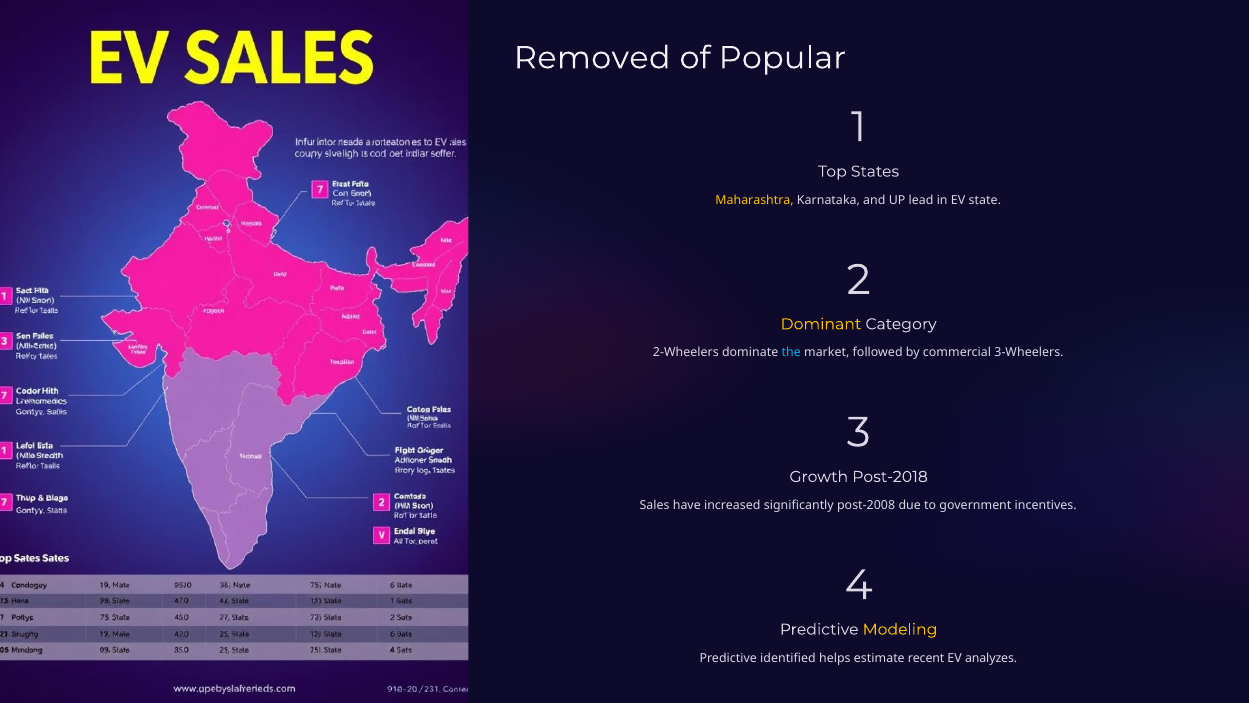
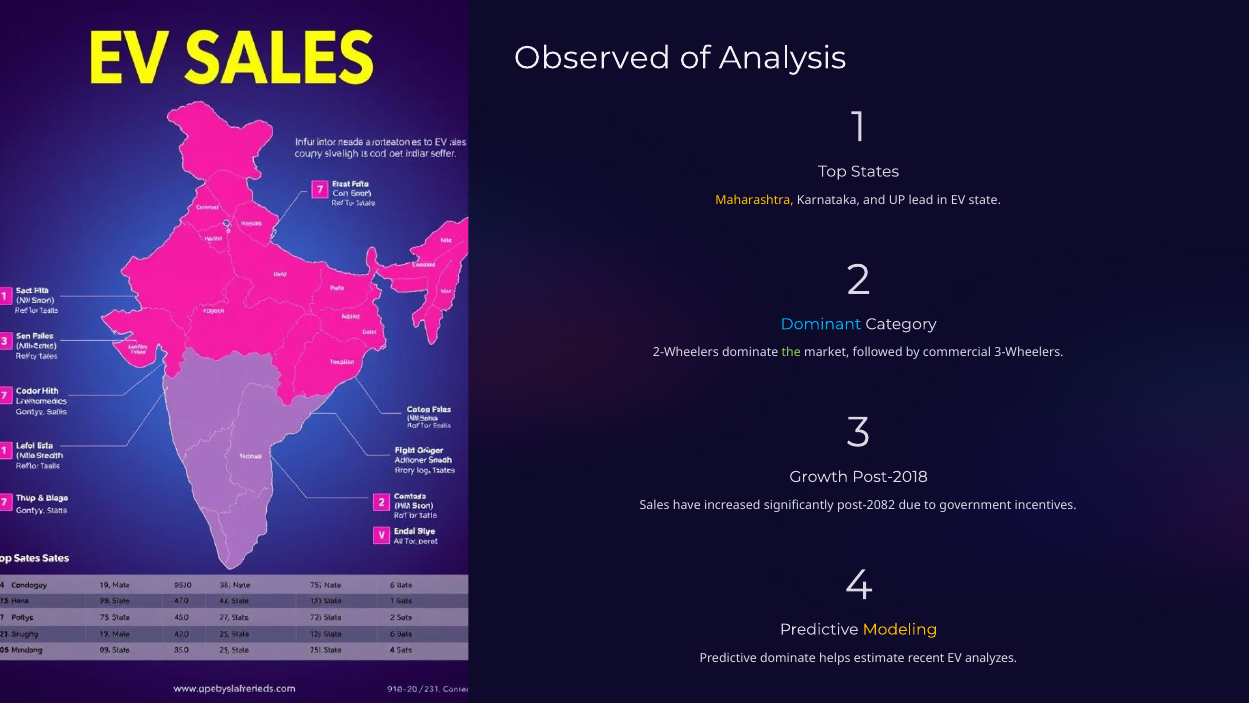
Removed: Removed -> Observed (592, 58)
Popular: Popular -> Analysis (783, 58)
Dominant colour: yellow -> light blue (821, 324)
the colour: light blue -> light green (791, 353)
post-2008: post-2008 -> post-2082 (866, 505)
Predictive identified: identified -> dominate (788, 658)
